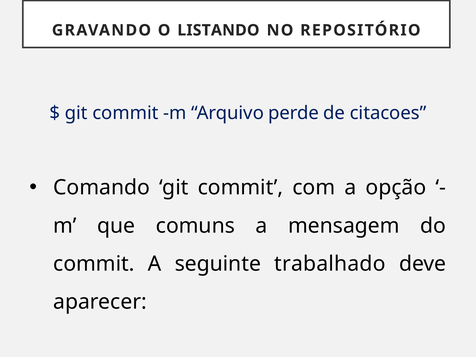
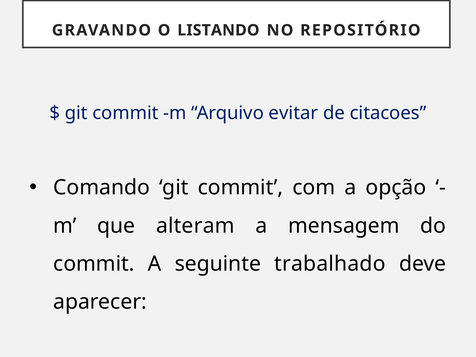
perde: perde -> evitar (293, 113)
comuns: comuns -> alteram (195, 226)
